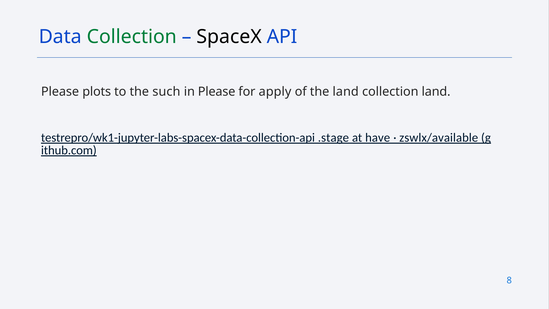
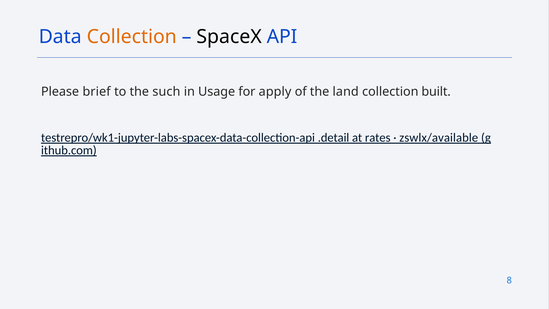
Collection colour: green -> orange (132, 37)
plots: plots -> brief (97, 92)
in Please: Please -> Usage (217, 92)
collection land: land -> built (436, 92)
.stage: .stage -> .detail (334, 138)
have: have -> rates (378, 138)
